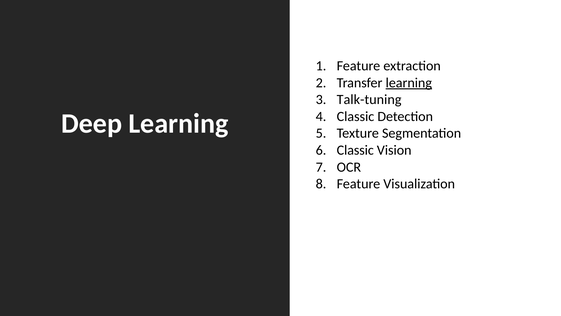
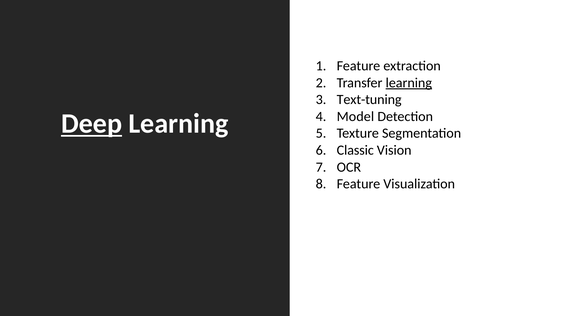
Talk-tuning: Talk-tuning -> Text-tuning (369, 99)
Classic: Classic -> Model (355, 116)
Deep underline: none -> present (92, 124)
